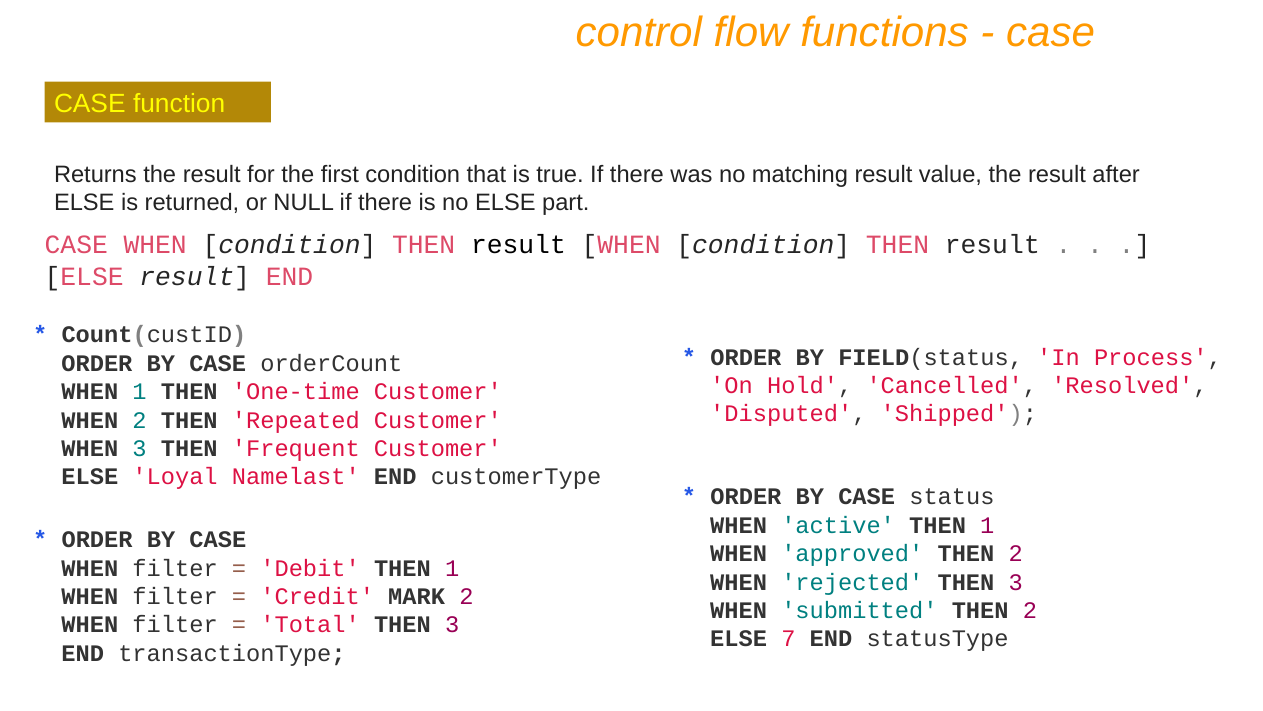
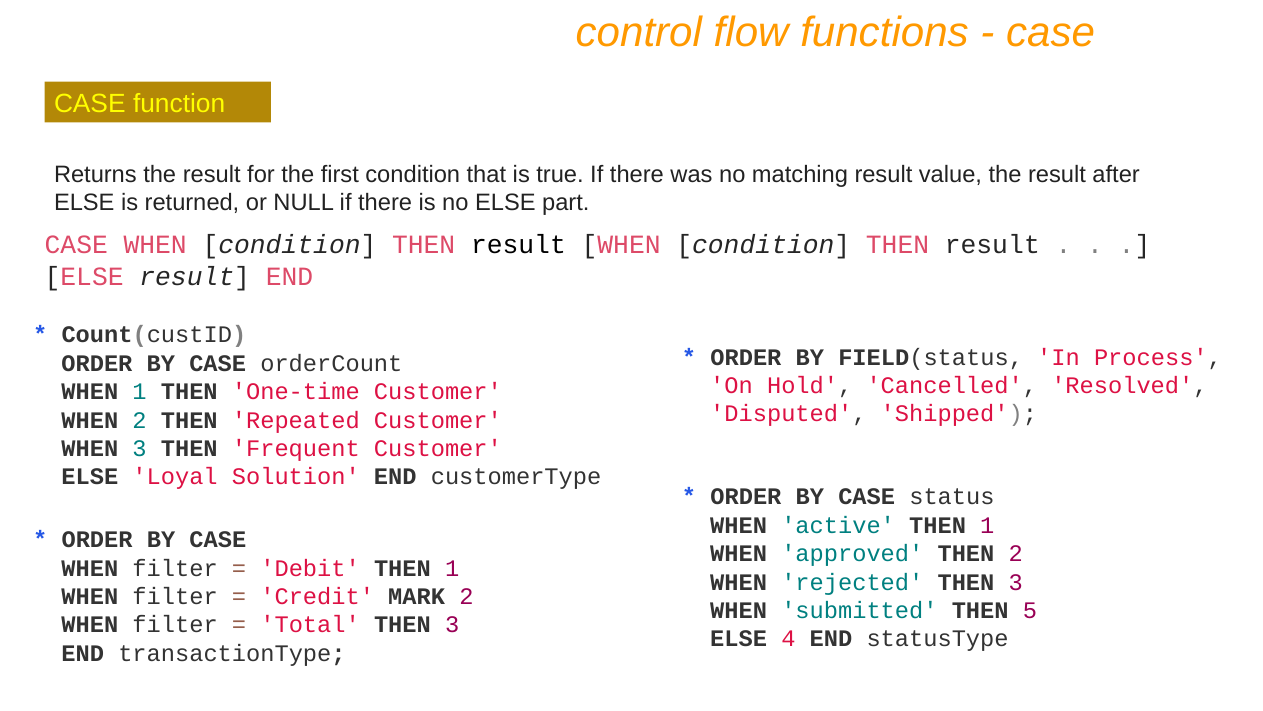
Namelast: Namelast -> Solution (296, 477)
submitted THEN 2: 2 -> 5 (1030, 610)
7: 7 -> 4 (788, 639)
